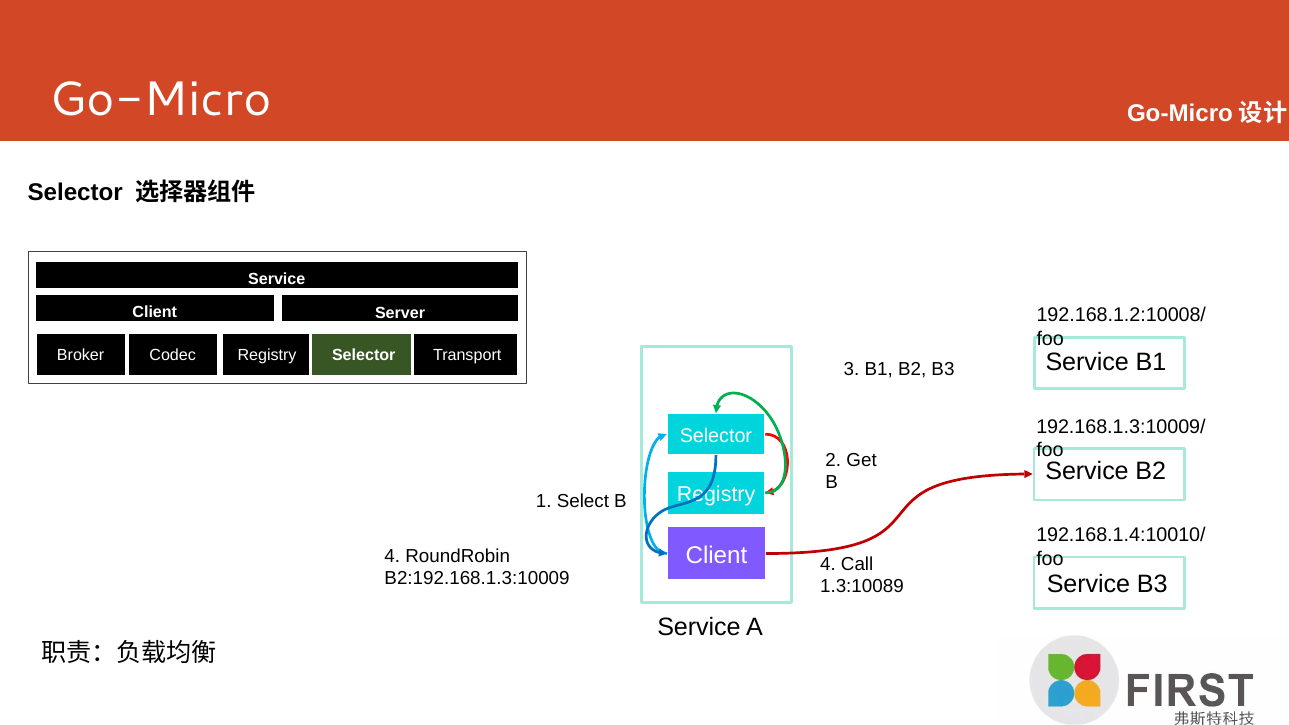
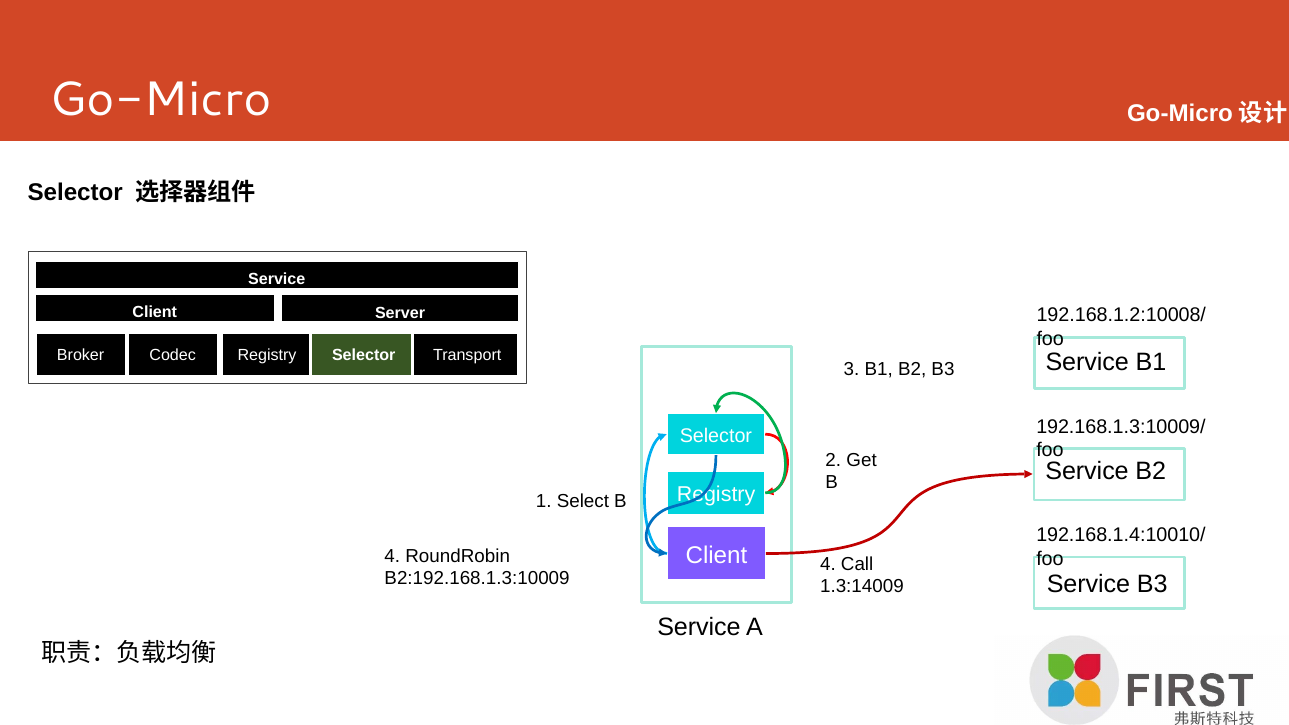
1.3:10089: 1.3:10089 -> 1.3:14009 (862, 587)
